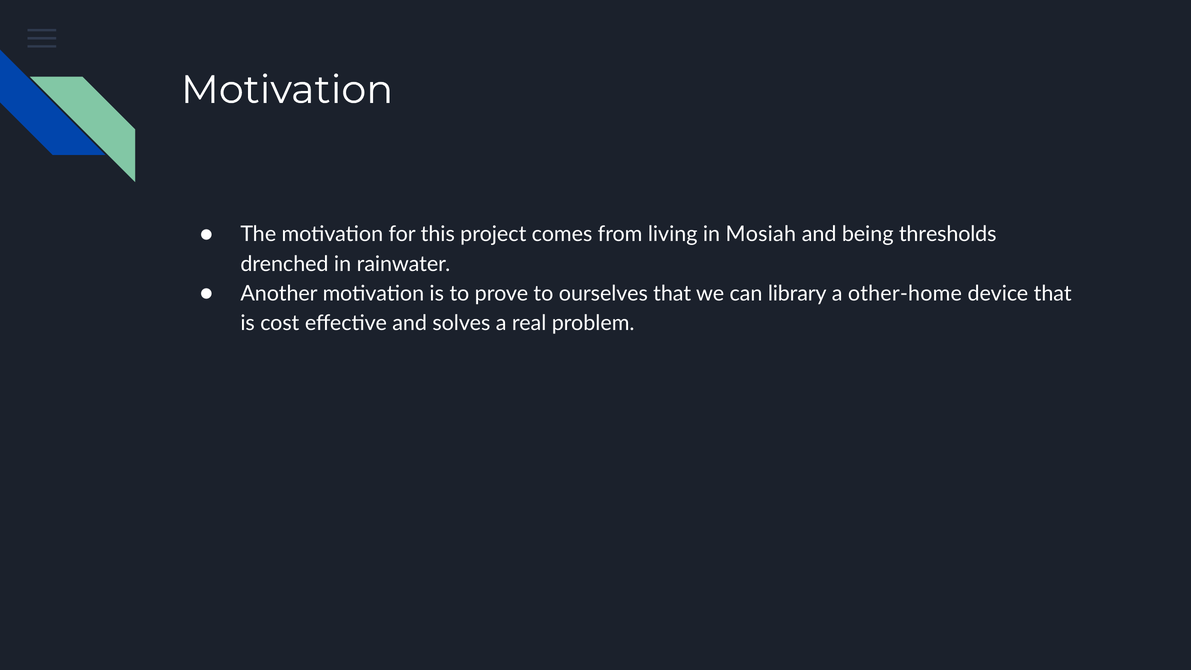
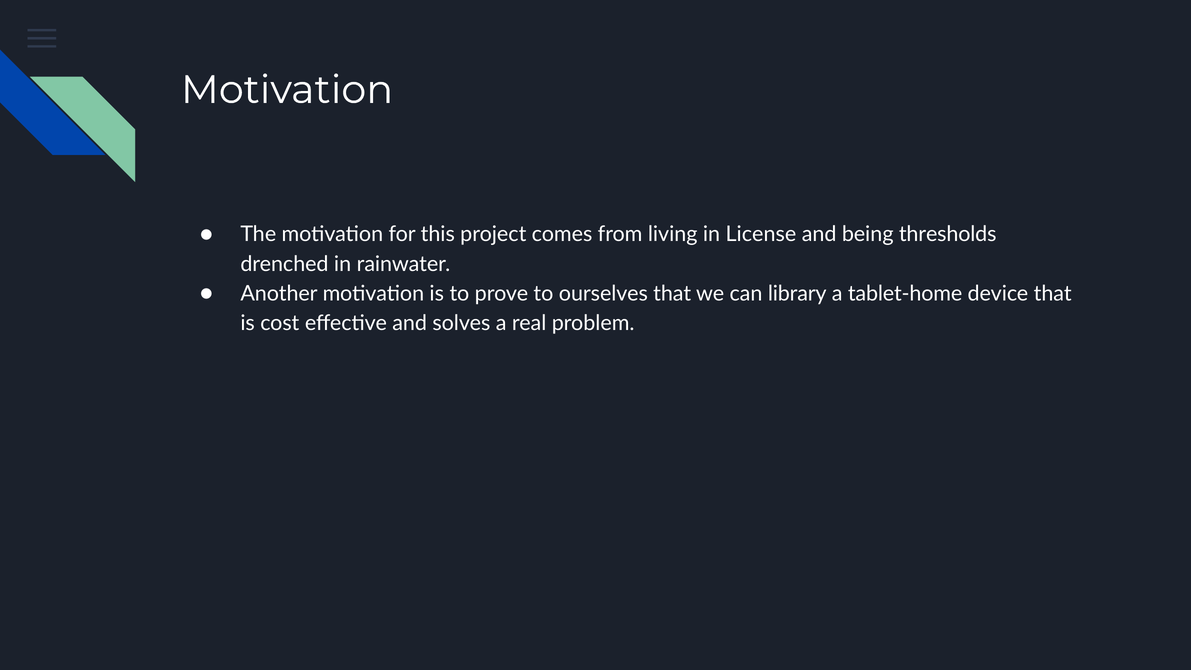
Mosiah: Mosiah -> License (761, 234)
other-home: other-home -> tablet-home (905, 294)
